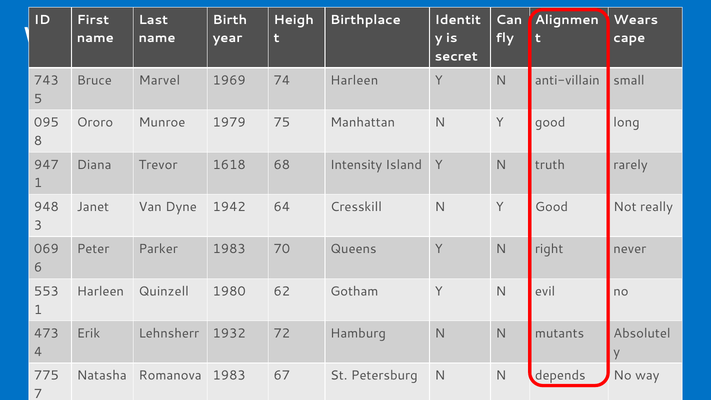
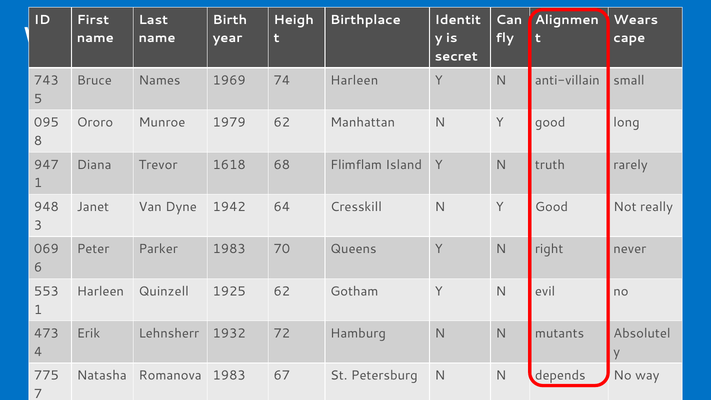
Marvel: Marvel -> Names (159, 80)
1979 75: 75 -> 62 (282, 122)
Intensity: Intensity -> Flimflam (356, 165)
1980: 1980 -> 1925 (229, 291)
